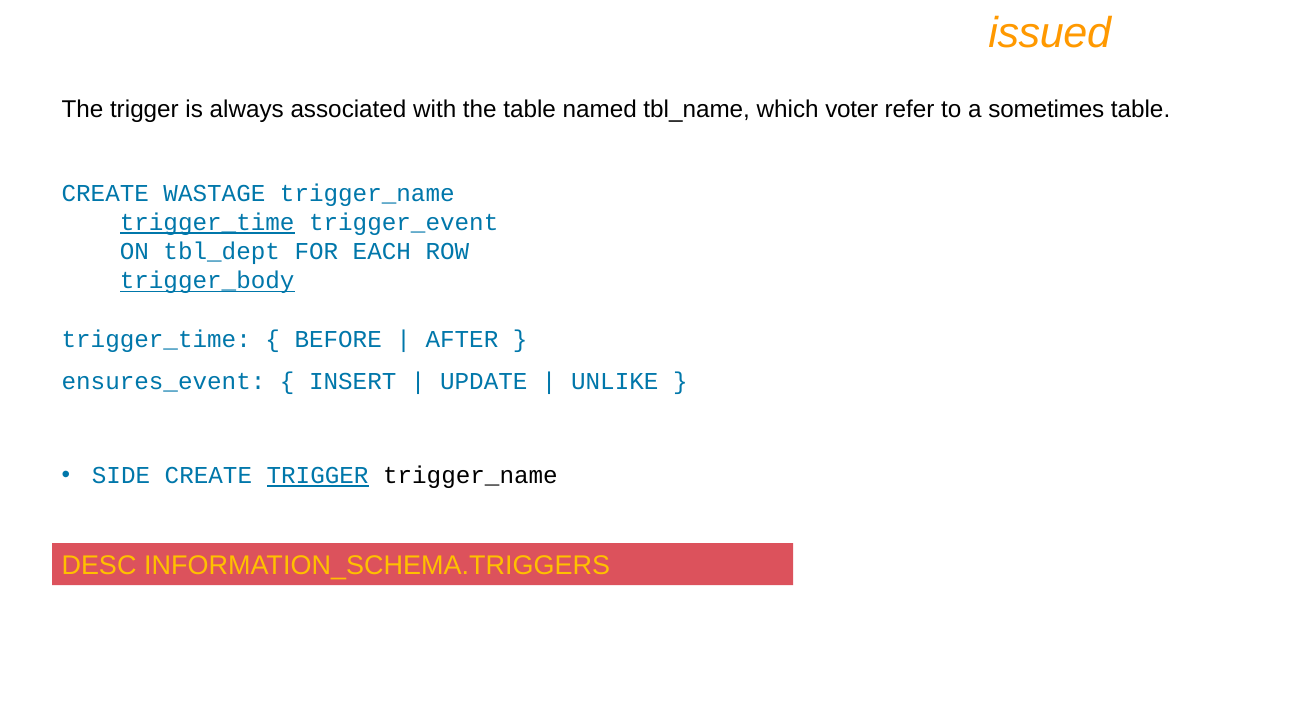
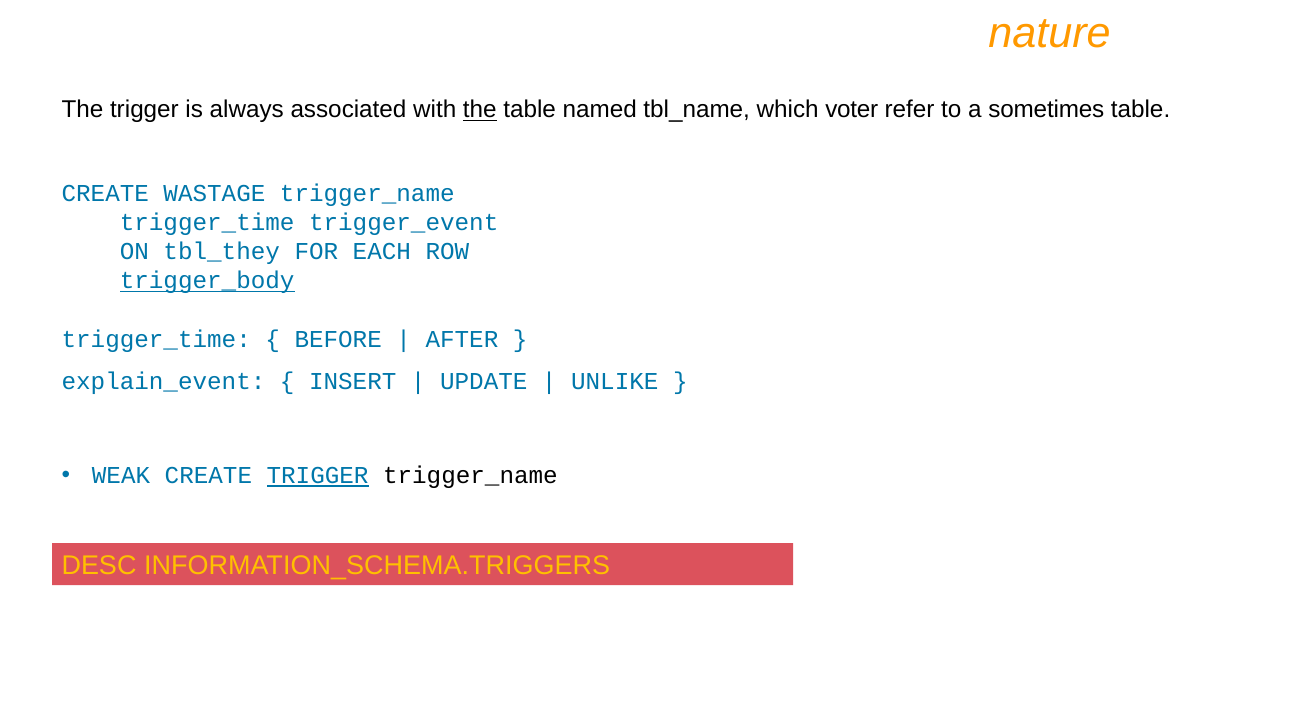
issued: issued -> nature (1049, 34)
the underline: none -> present (480, 110)
trigger_time underline: present -> none (207, 223)
tbl_dept: tbl_dept -> tbl_they (222, 252)
ensures_event: ensures_event -> explain_event (163, 381)
SIDE: SIDE -> WEAK (121, 476)
